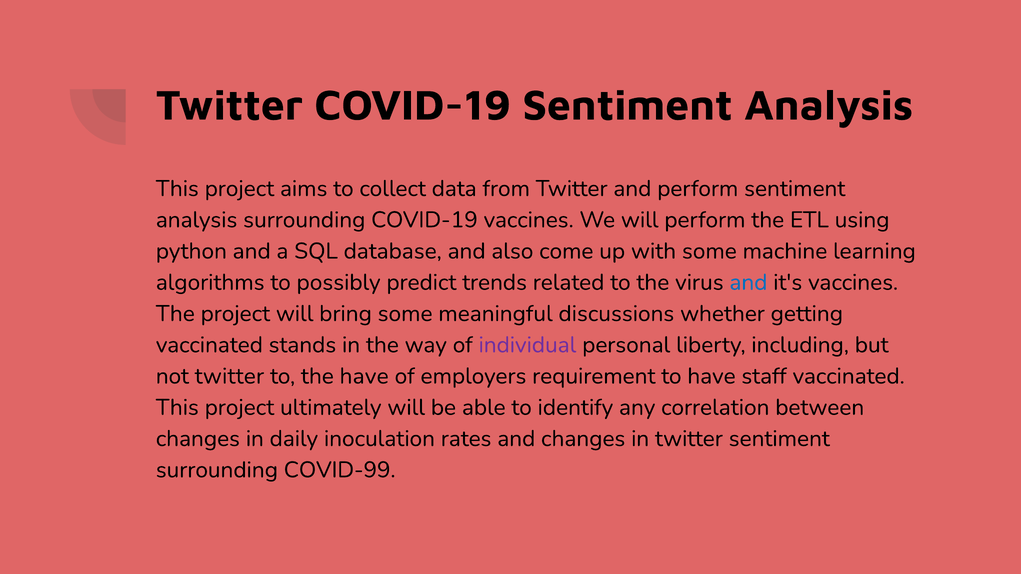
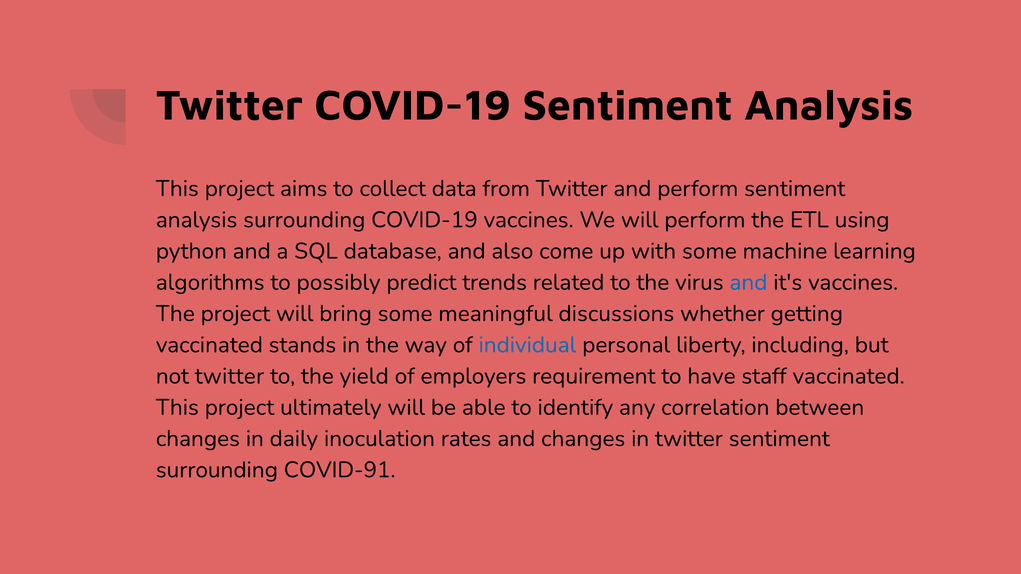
individual colour: purple -> blue (527, 345)
the have: have -> yield (364, 376)
COVID-99: COVID-99 -> COVID-91 (340, 470)
